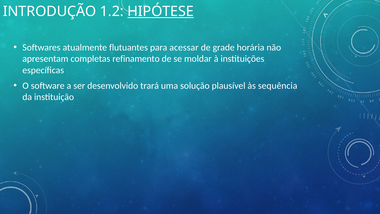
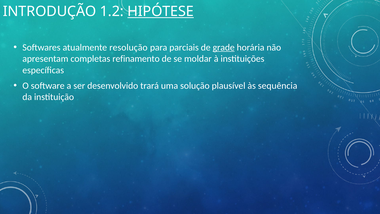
flutuantes: flutuantes -> resolução (128, 47)
acessar: acessar -> parciais (184, 47)
grade underline: none -> present (224, 47)
